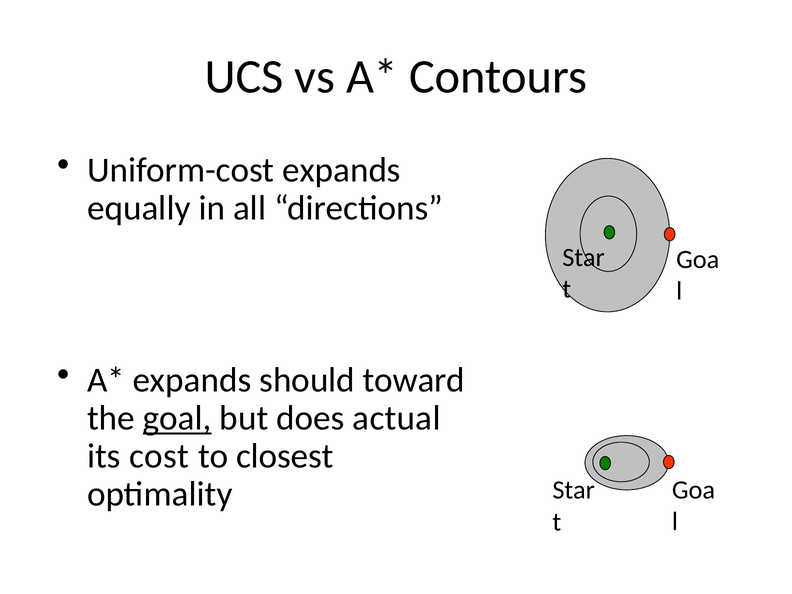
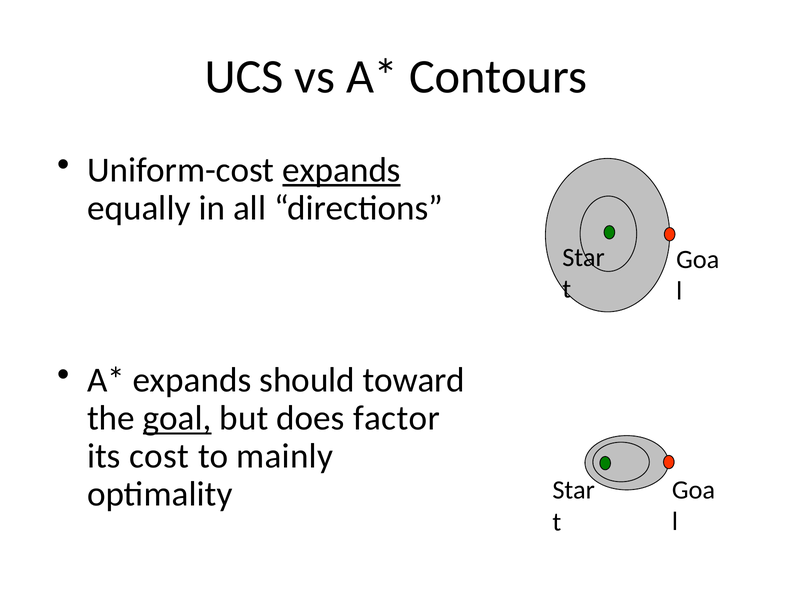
expands underline: none -> present (342, 170)
actual: actual -> factor (396, 418)
closest: closest -> mainly (285, 456)
